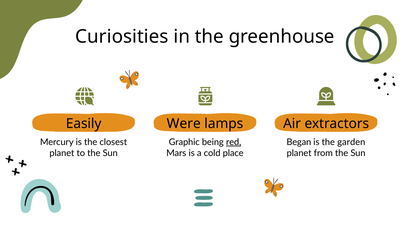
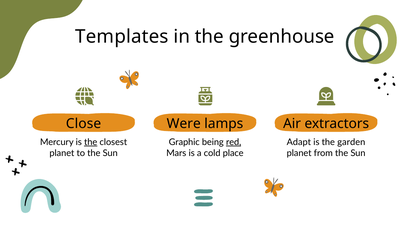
Curiosities: Curiosities -> Templates (122, 37)
Easily: Easily -> Close (84, 124)
the underline: none -> present (91, 142)
Began: Began -> Adapt (299, 142)
